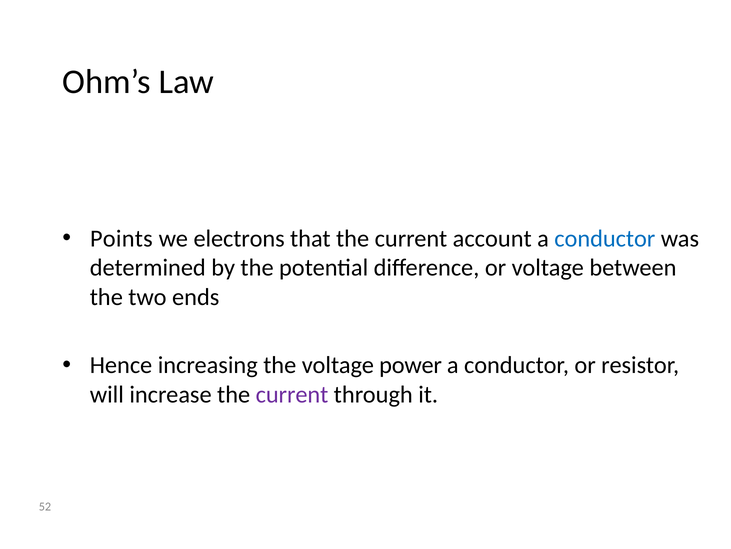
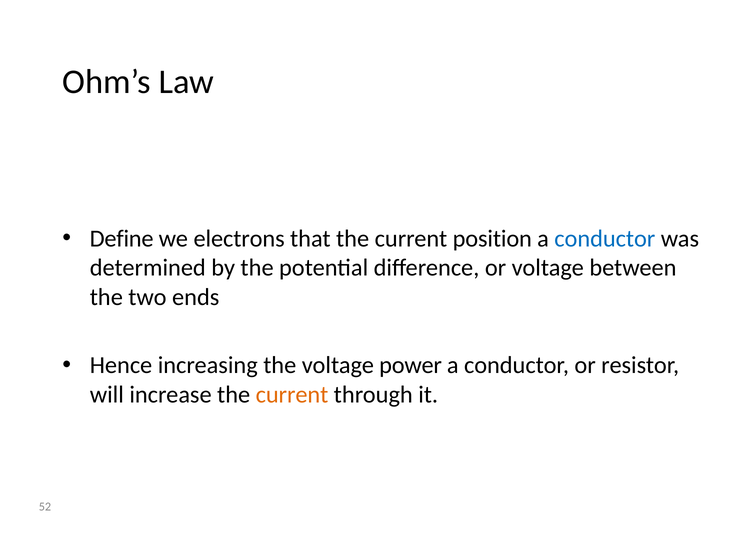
Points: Points -> Define (122, 238)
account: account -> position (492, 238)
current colour: purple -> orange (292, 394)
